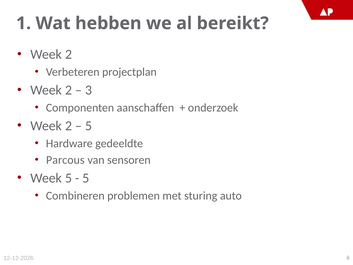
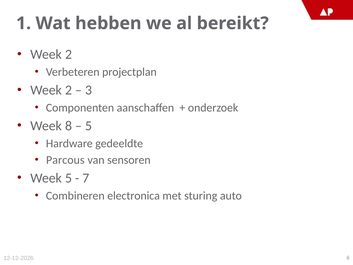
2: 2 -> 8 (69, 126)
5: 5 -> 7 (86, 178)
problemen: problemen -> electronica (134, 195)
